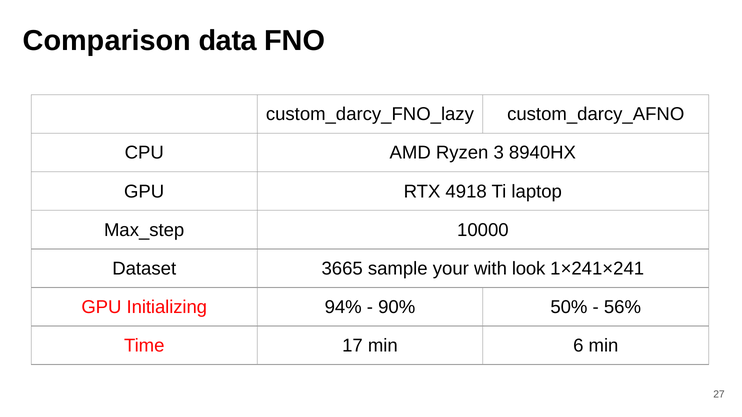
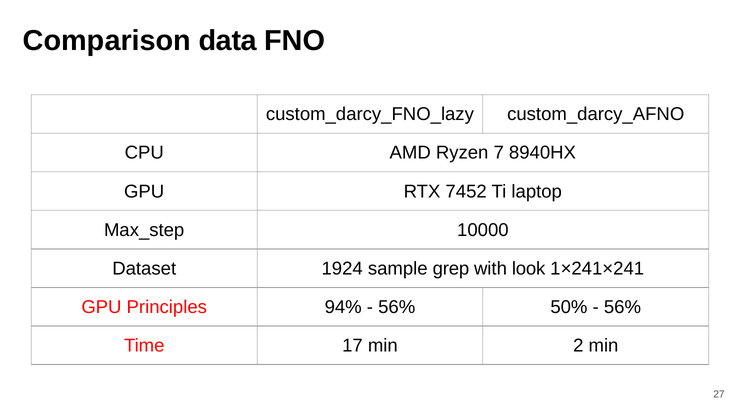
3: 3 -> 7 (499, 153)
4918: 4918 -> 7452 (466, 192)
3665: 3665 -> 1924 (342, 269)
your: your -> grep (451, 269)
Initializing: Initializing -> Principles (167, 307)
90%: 90% -> 56% (397, 307)
6: 6 -> 2 (578, 346)
